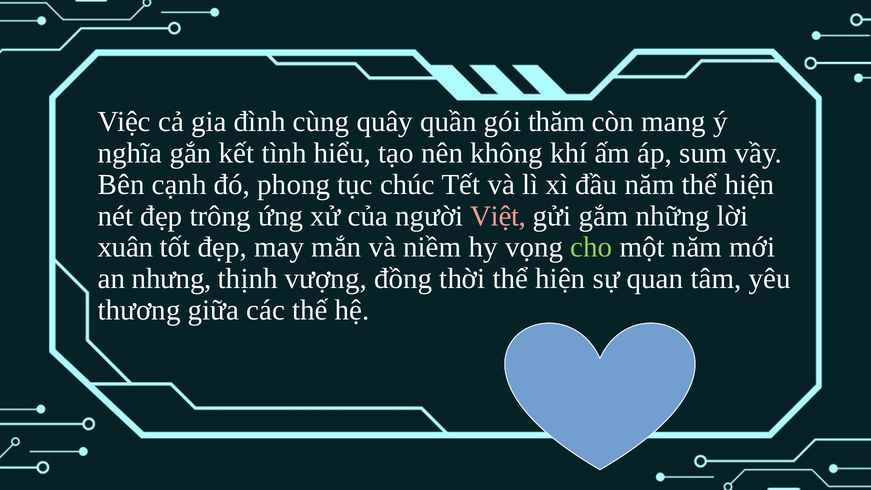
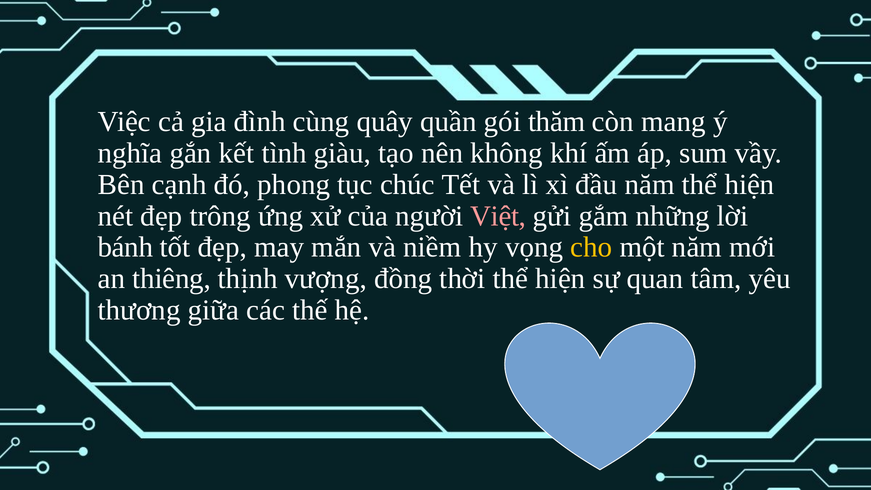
hiểu: hiểu -> giàu (343, 153)
xuân: xuân -> bánh (125, 247)
cho colour: light green -> yellow (591, 247)
nhưng: nhưng -> thiêng (172, 279)
